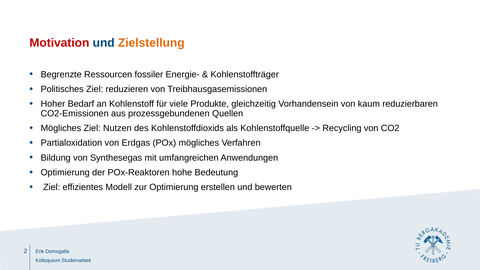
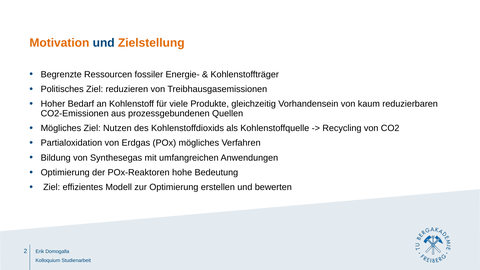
Motivation colour: red -> orange (59, 43)
